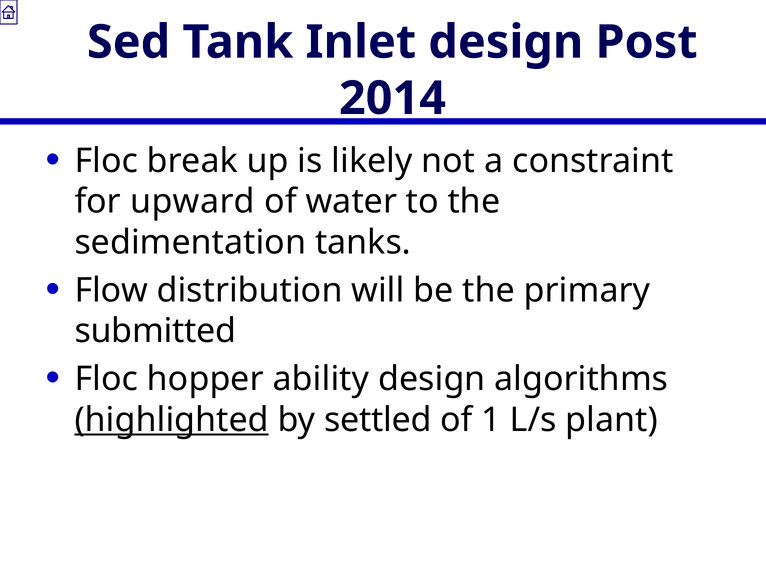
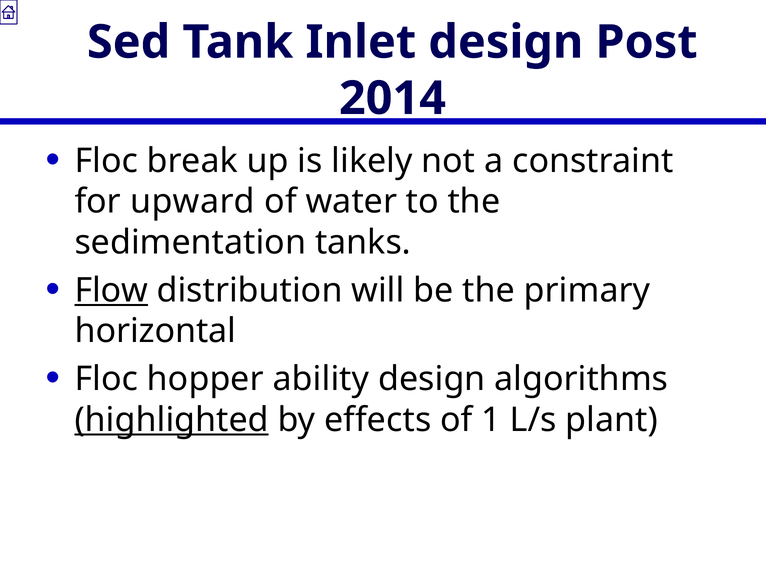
Flow underline: none -> present (111, 290)
submitted: submitted -> horizontal (155, 331)
settled: settled -> effects (378, 420)
